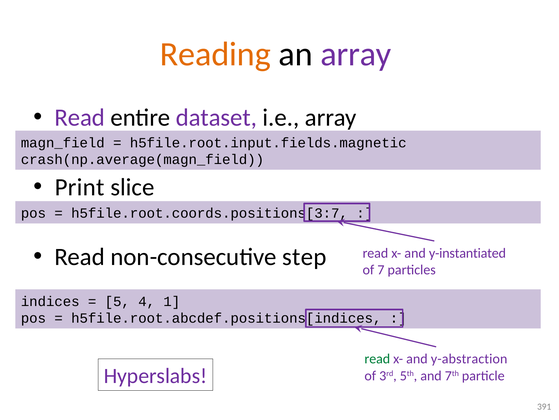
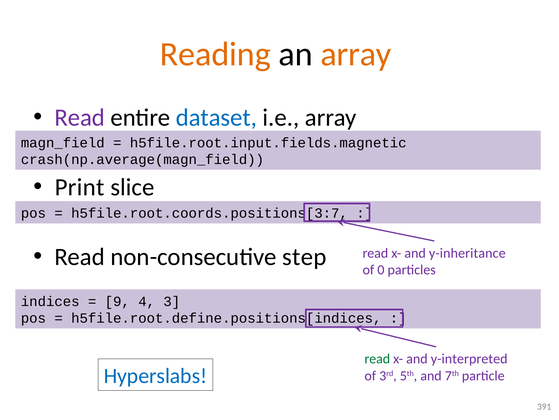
array colour: purple -> orange (356, 54)
dataset colour: purple -> blue (216, 117)
y-instantiated: y-instantiated -> y-inheritance (467, 253)
7: 7 -> 0 (381, 269)
5: 5 -> 9 (117, 301)
1: 1 -> 3 (172, 301)
h5file.root.abcdef.positions[indices: h5file.root.abcdef.positions[indices -> h5file.root.define.positions[indices (226, 318)
y-abstraction: y-abstraction -> y-interpreted (469, 358)
Hyperslabs colour: purple -> blue (155, 375)
